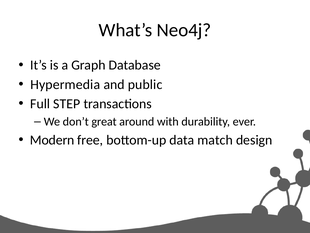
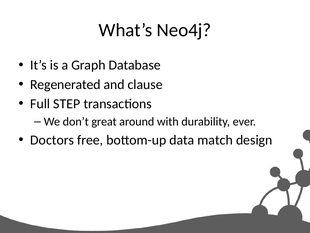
Hypermedia: Hypermedia -> Regenerated (65, 84)
public: public -> clause (145, 84)
Modern: Modern -> Doctors (52, 140)
